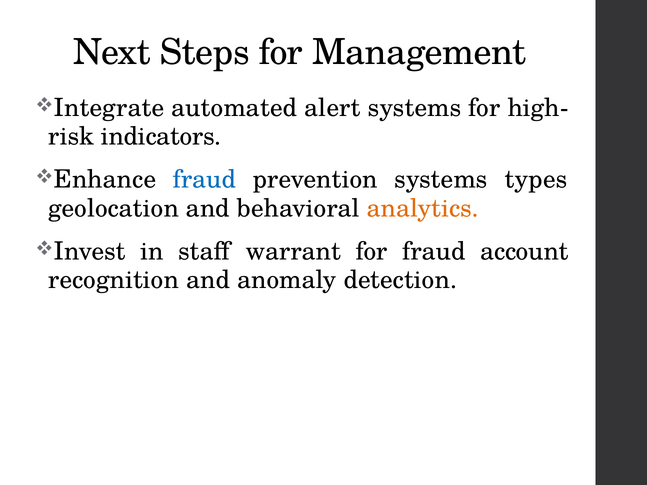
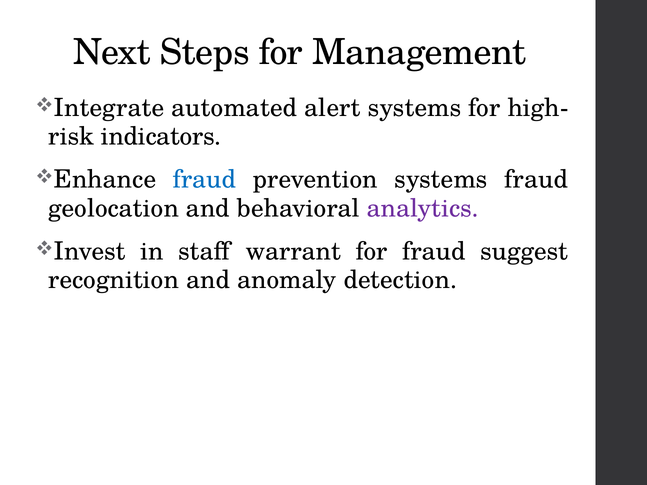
systems types: types -> fraud (536, 180)
analytics colour: orange -> purple (423, 208)
account: account -> suggest (524, 251)
